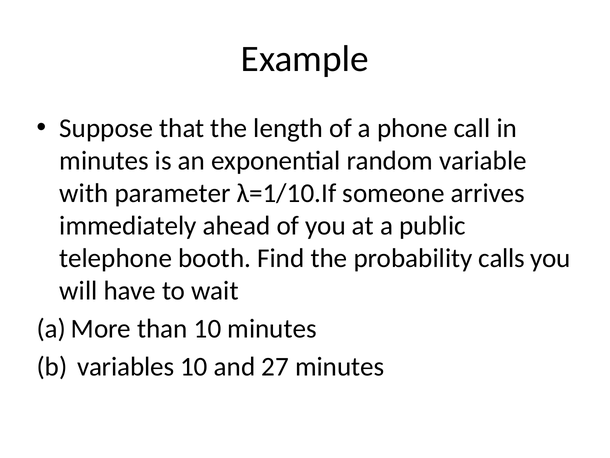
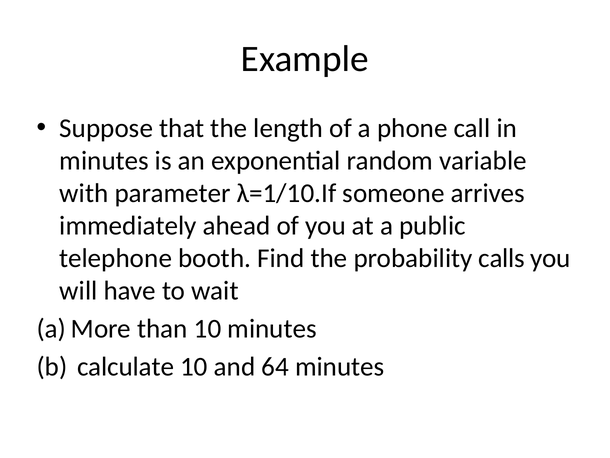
variables: variables -> calculate (126, 367)
27: 27 -> 64 (275, 367)
